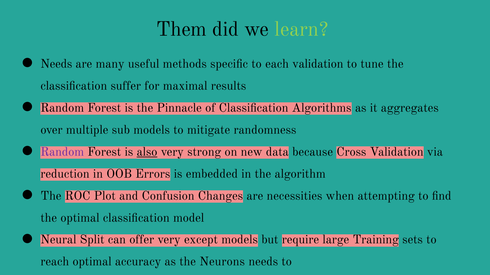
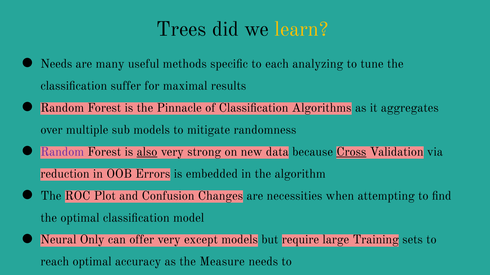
Them: Them -> Trees (181, 29)
learn colour: light green -> yellow (302, 29)
each validation: validation -> analyzing (318, 64)
Cross underline: none -> present (351, 152)
Split: Split -> Only (92, 240)
Neurons: Neurons -> Measure (222, 262)
